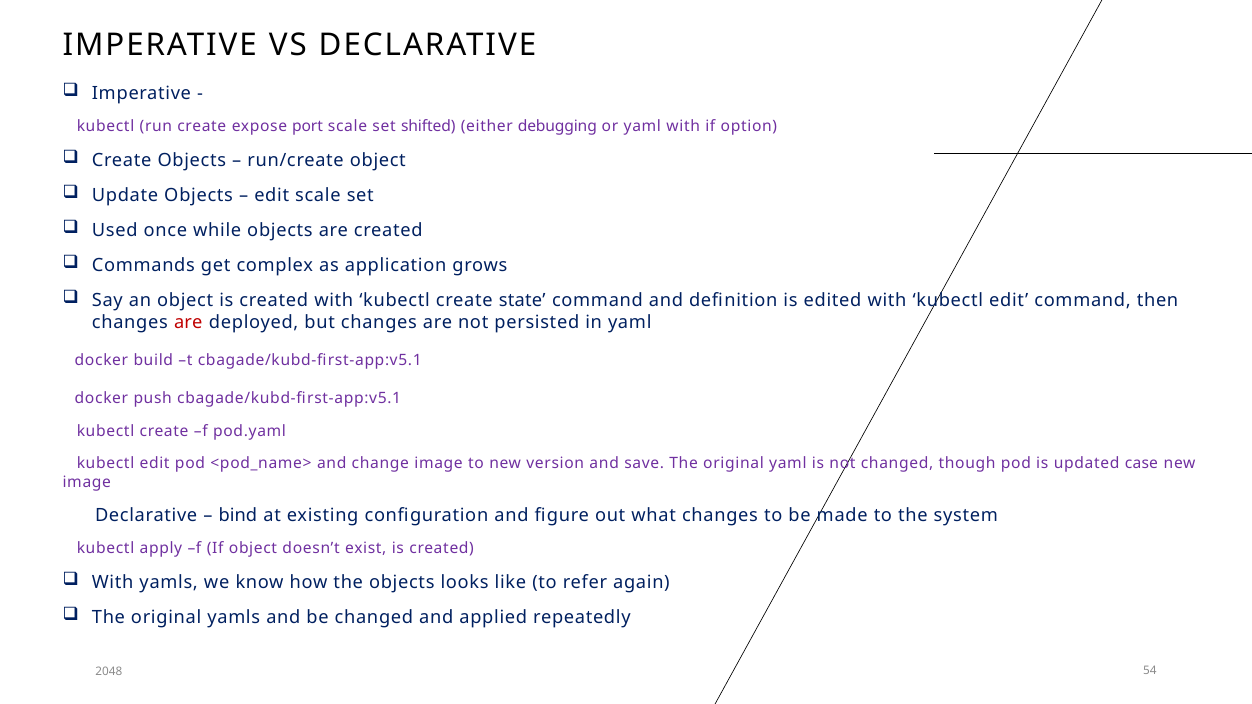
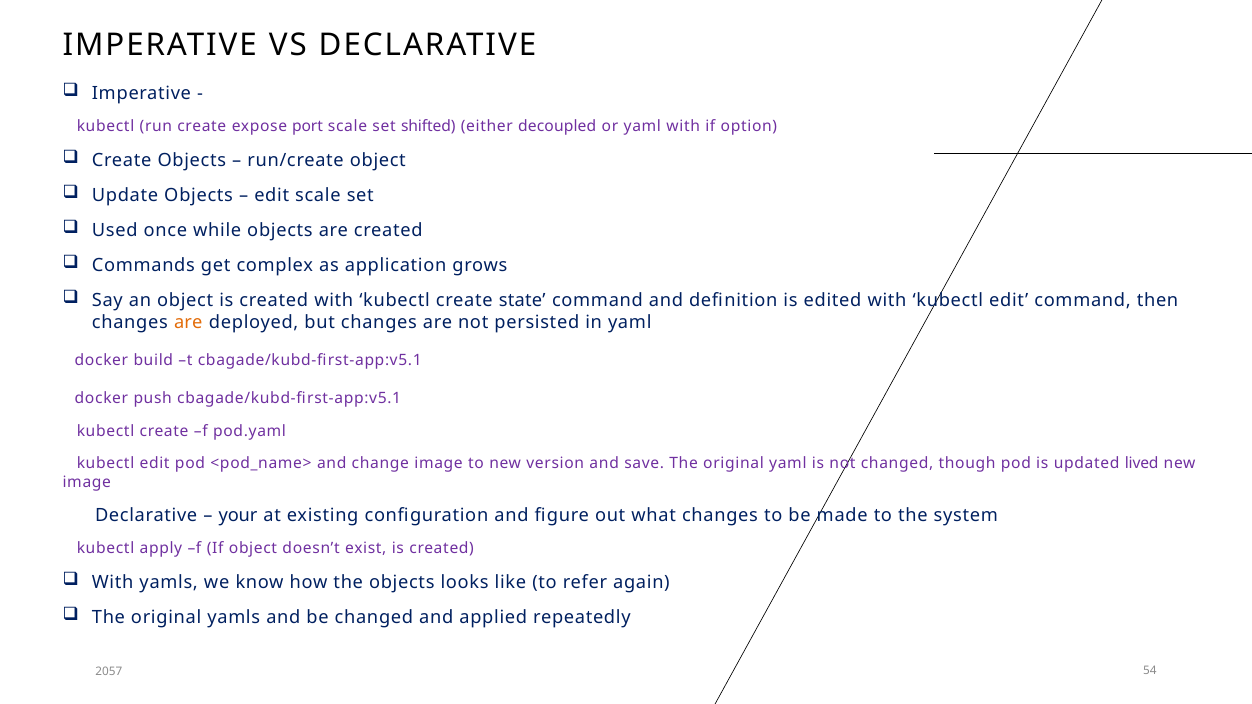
debugging: debugging -> decoupled (557, 127)
are colour: red -> orange (188, 322)
case: case -> lived (1142, 463)
bind: bind -> your (238, 516)
2048: 2048 -> 2057 (109, 672)
